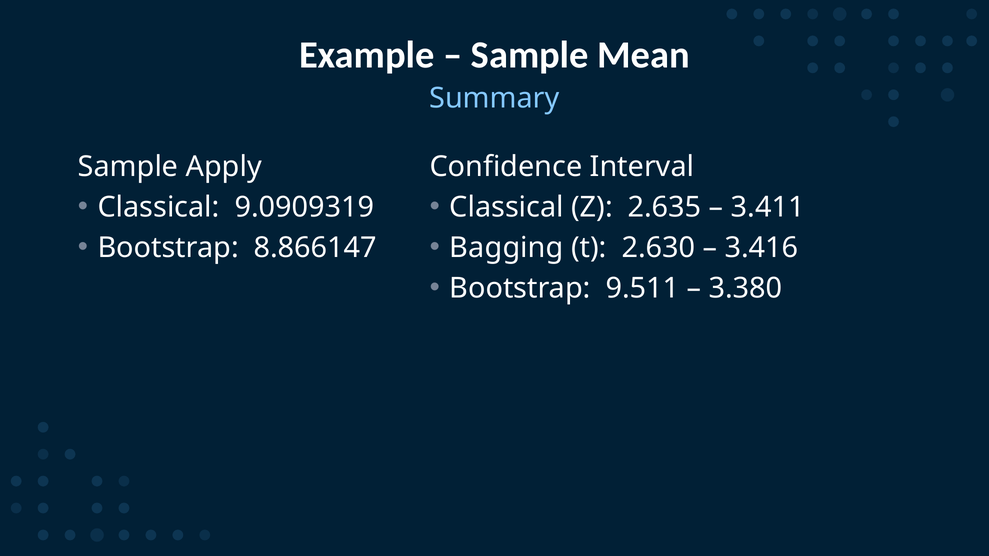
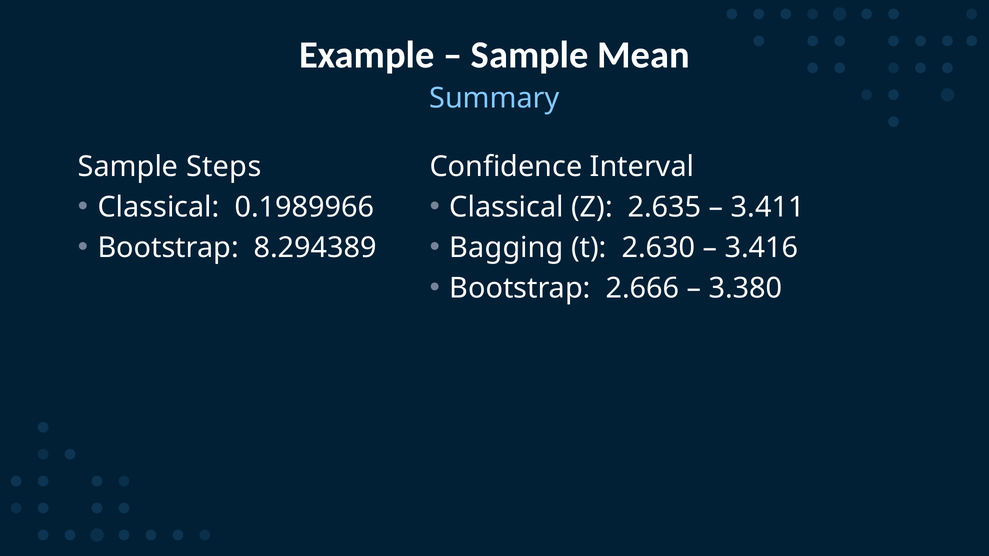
Apply: Apply -> Steps (224, 167)
9.0909319: 9.0909319 -> 0.1989966 (304, 207)
8.866147: 8.866147 -> 8.294389 (315, 248)
9.511: 9.511 -> 2.666 (642, 288)
